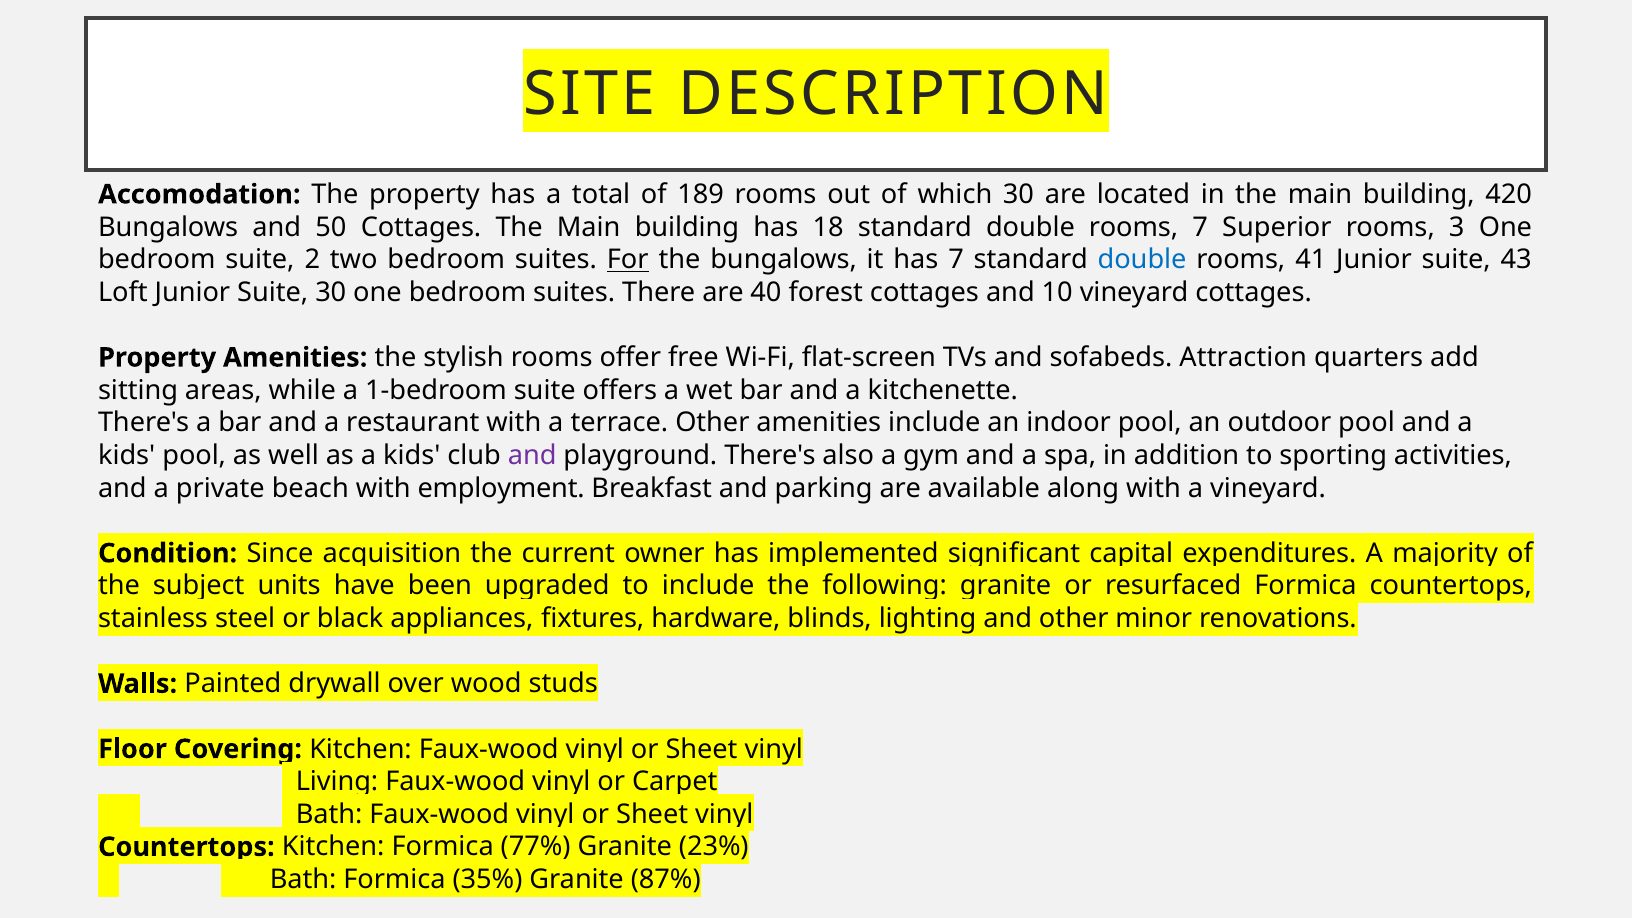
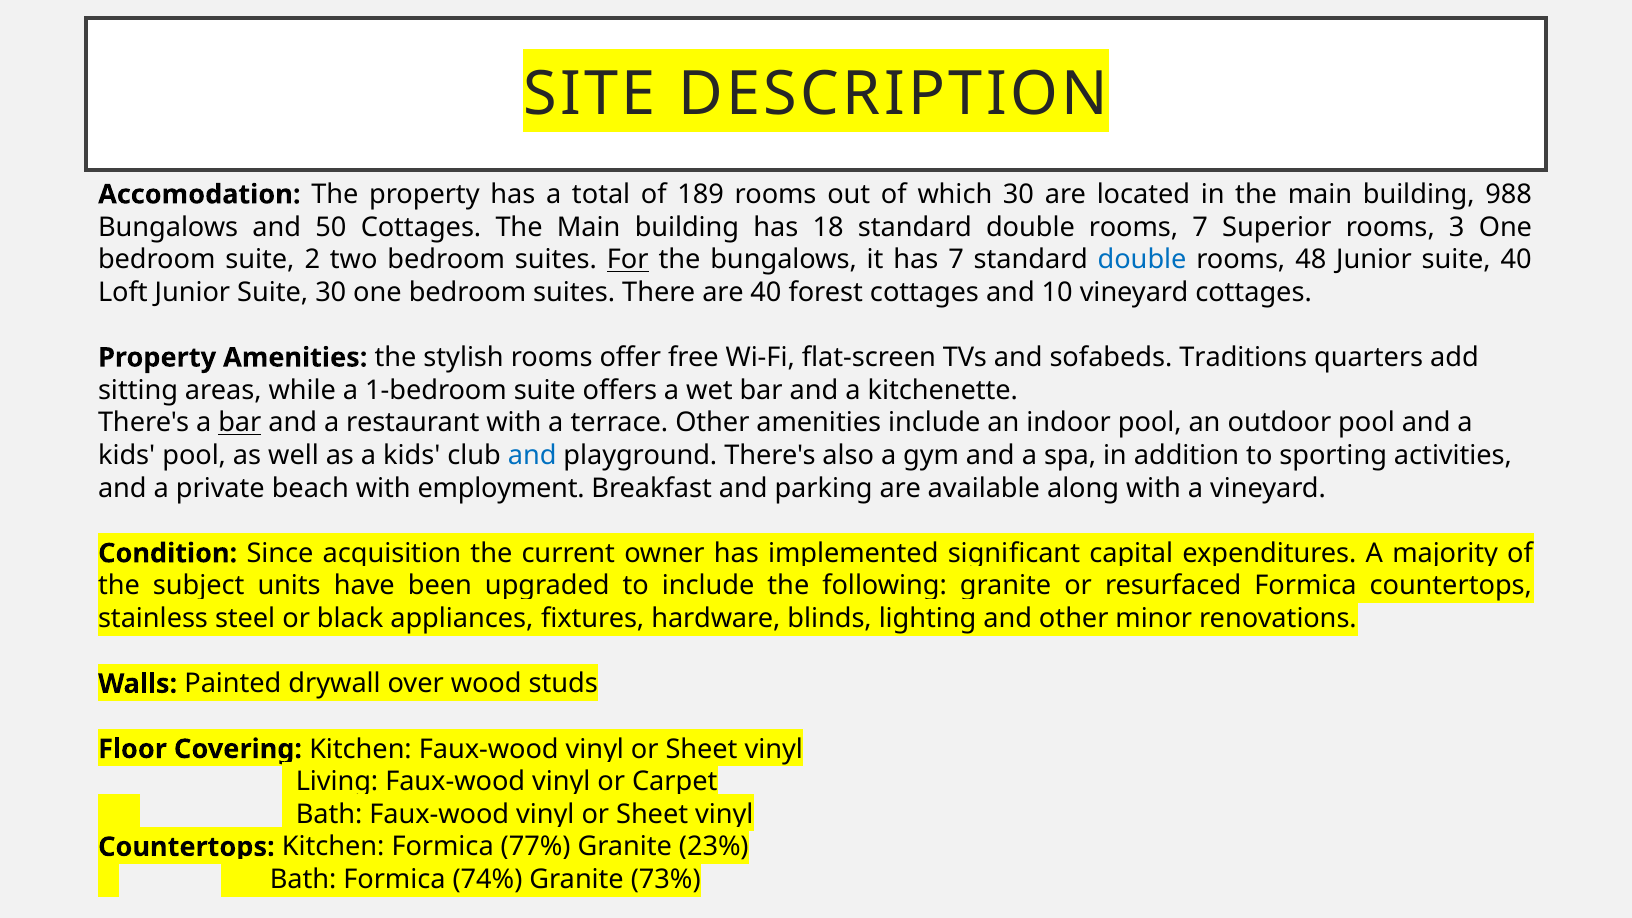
420: 420 -> 988 (1509, 194)
41: 41 -> 48 (1311, 260)
suite 43: 43 -> 40 (1516, 260)
Attraction: Attraction -> Traditions (1243, 358)
bar underline: none -> present (240, 423)
and colour: purple -> blue (532, 455)
35%: 35% -> 74% (488, 880)
87%: 87% -> 73% (666, 880)
